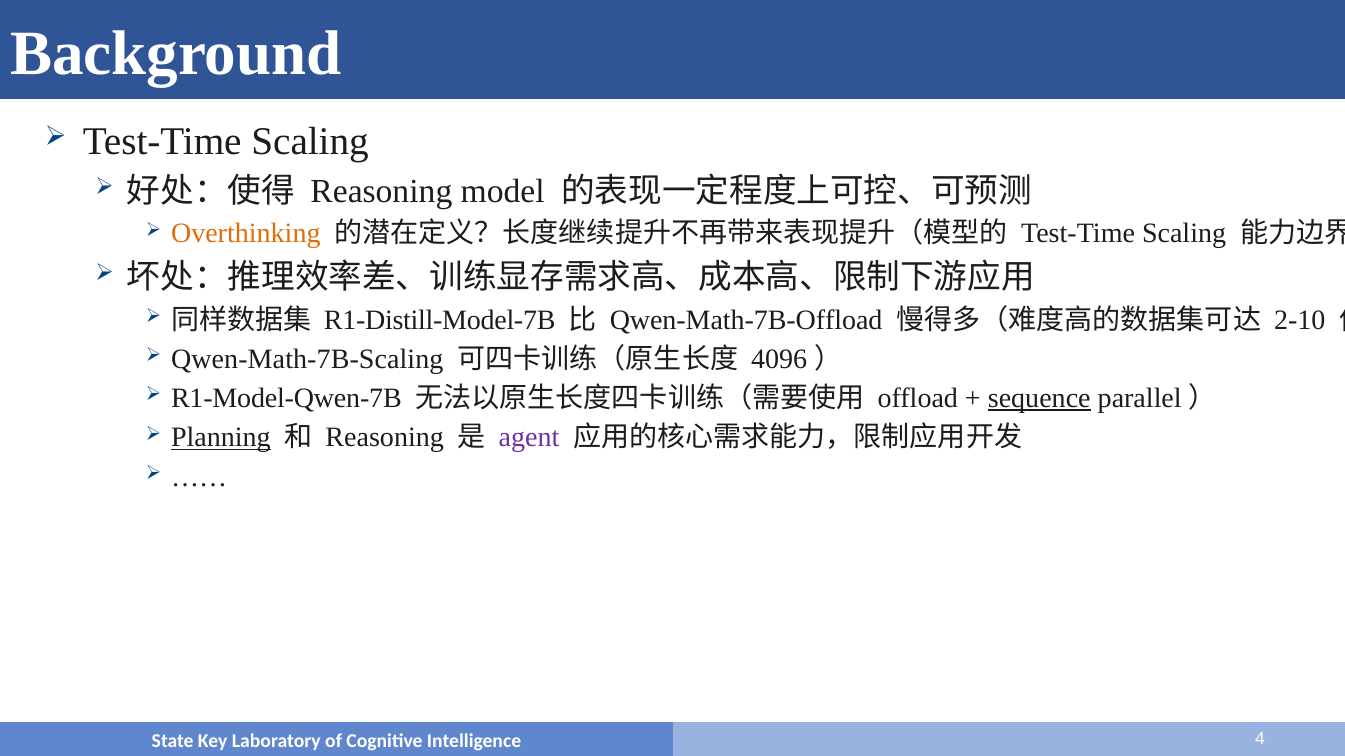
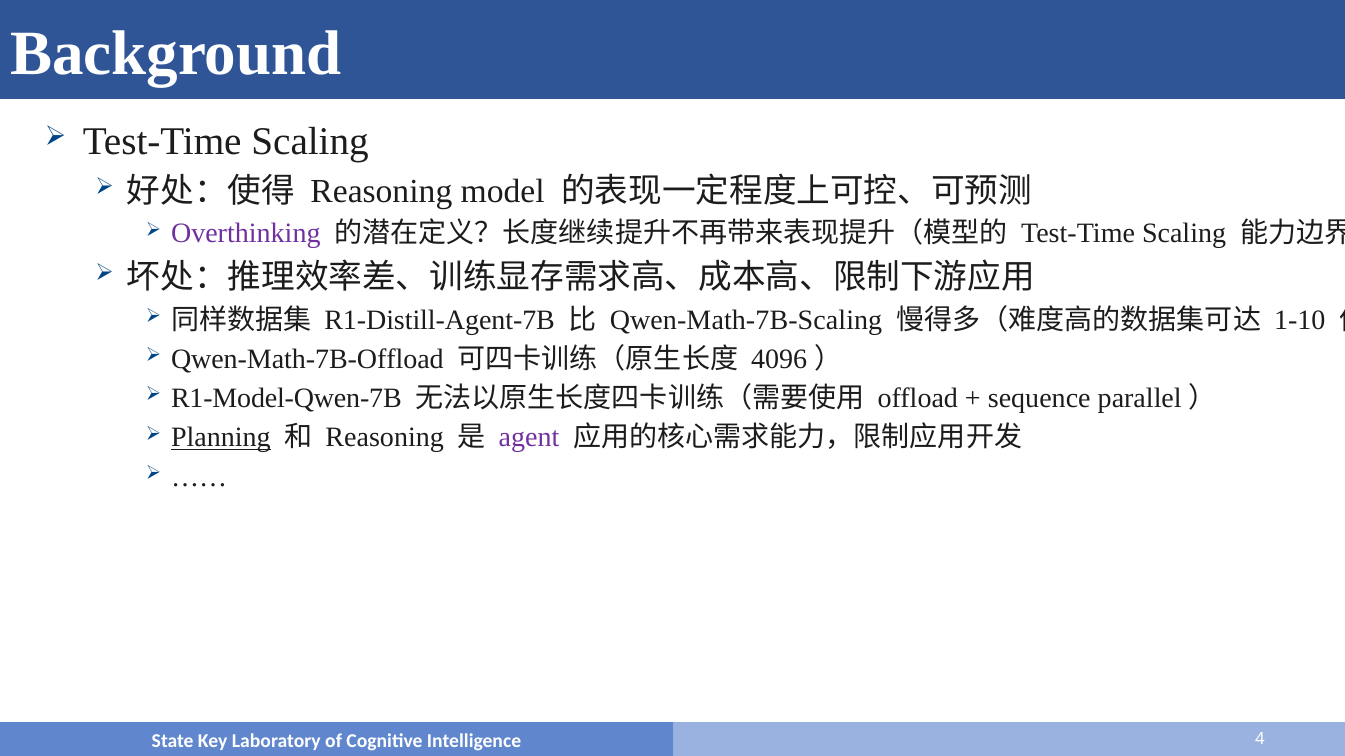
Overthinking colour: orange -> purple (246, 234)
R1-Distill-Model-7B: R1-Distill-Model-7B -> R1-Distill-Agent-7B (440, 320)
Qwen-Math-7B-Offload: Qwen-Math-7B-Offload -> Qwen-Math-7B-Scaling (746, 320)
2-10: 2-10 -> 1-10 (1300, 320)
Qwen-Math-7B-Scaling: Qwen-Math-7B-Scaling -> Qwen-Math-7B-Offload (307, 359)
sequence underline: present -> none (1039, 399)
